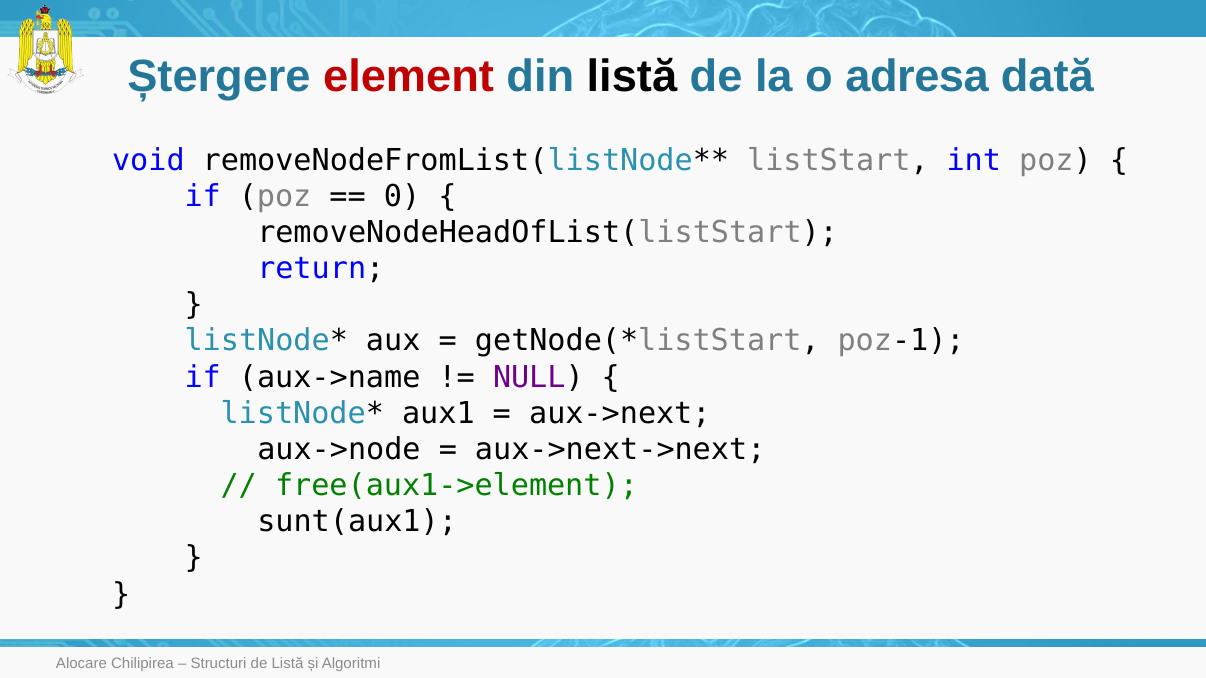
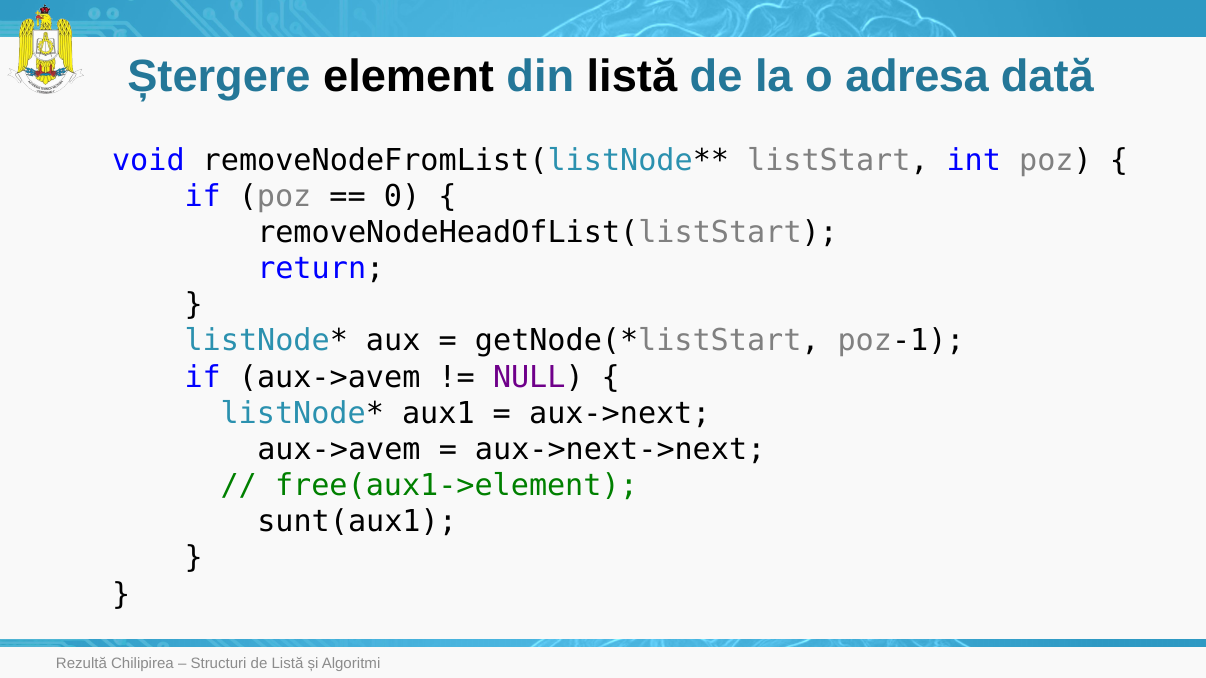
element colour: red -> black (409, 77)
if aux->name: aux->name -> aux->avem (330, 377)
aux->node: aux->node -> aux->avem (339, 450)
Alocare: Alocare -> Rezultă (81, 664)
